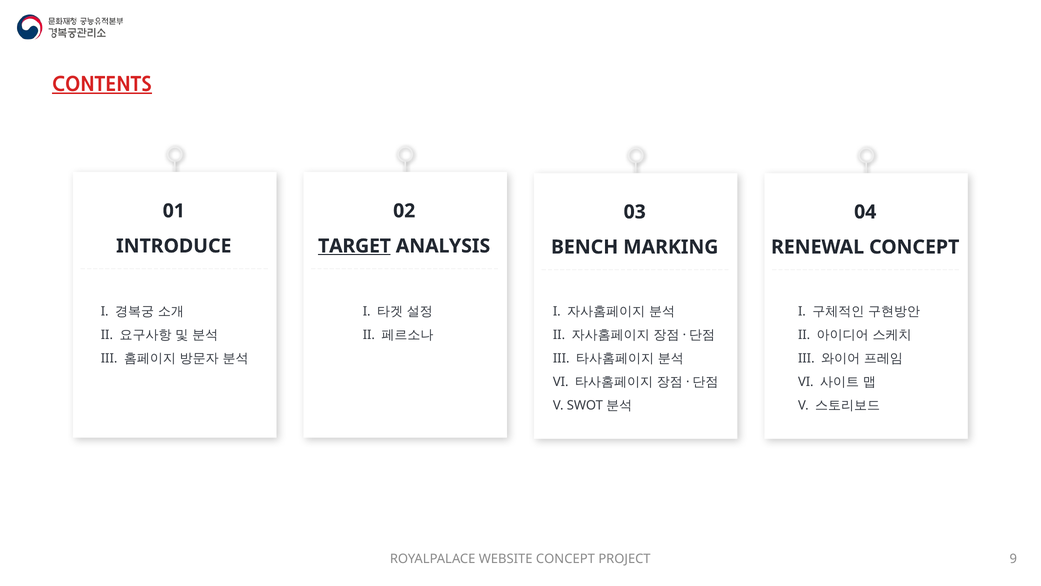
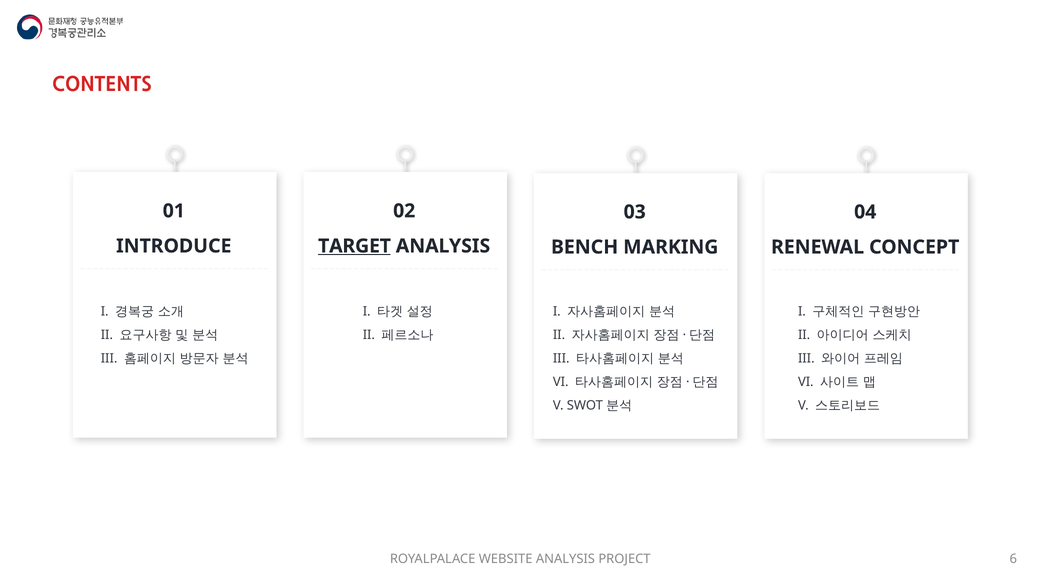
CONTENTS underline: present -> none (102, 85)
WEBSITE CONCEPT: CONCEPT -> ANALYSIS (565, 559)
9: 9 -> 6 (1013, 559)
